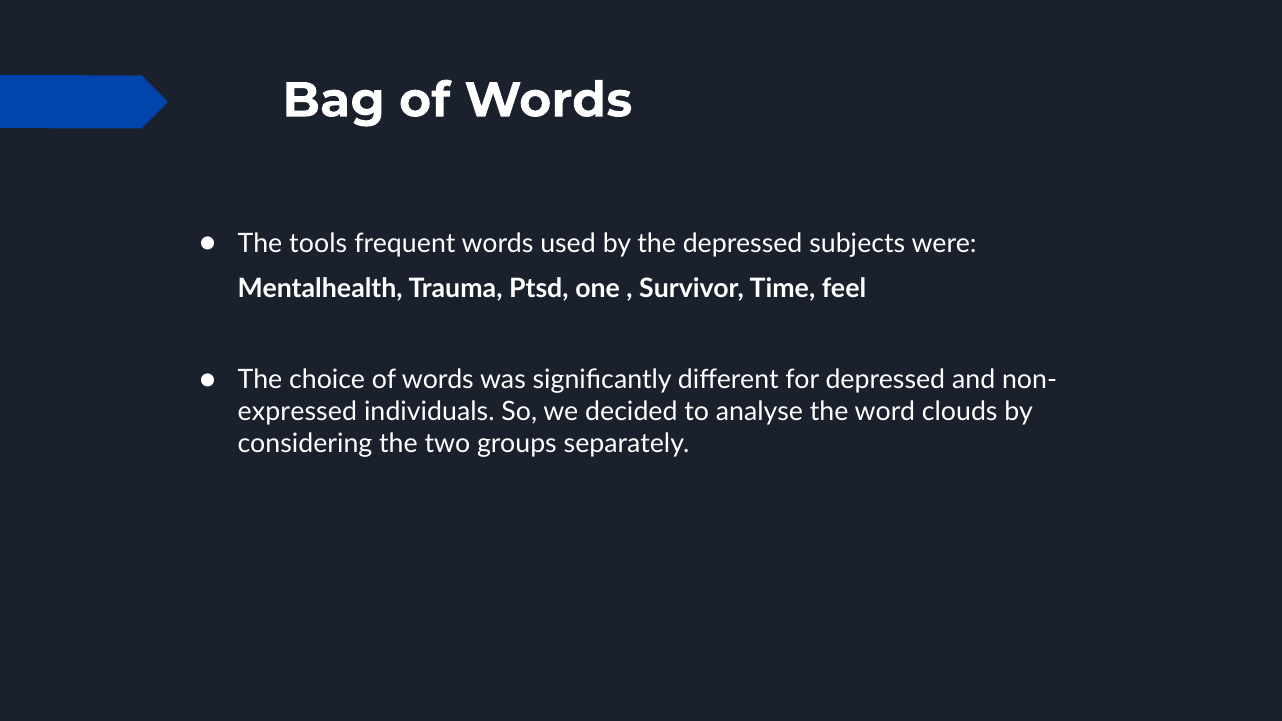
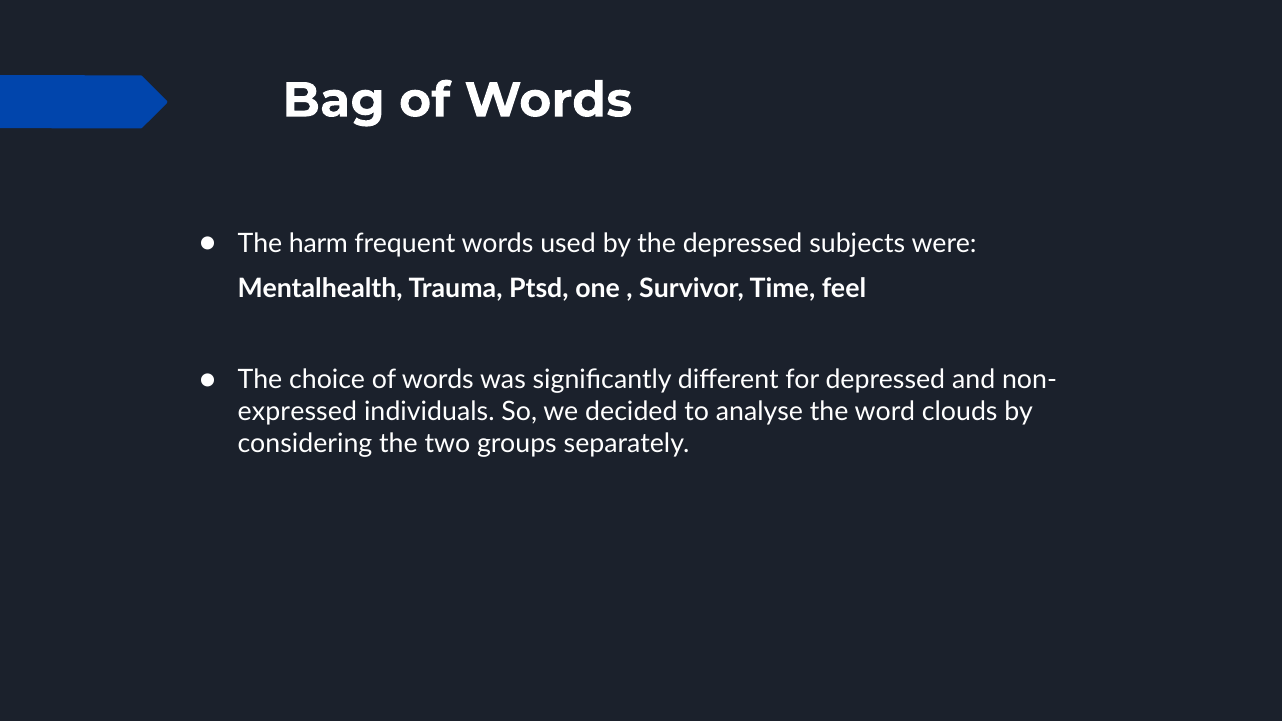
tools: tools -> harm (318, 243)
